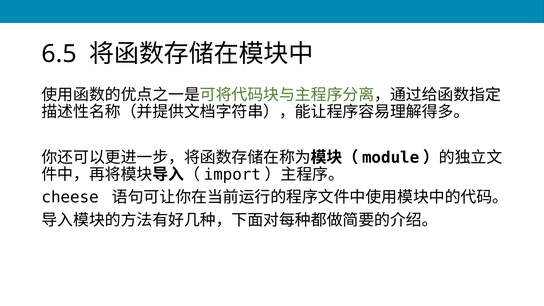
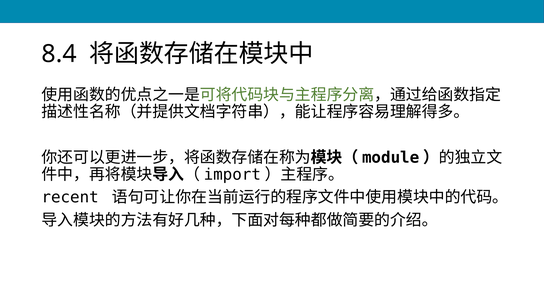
6.5: 6.5 -> 8.4 (59, 54)
cheese: cheese -> recent (70, 197)
